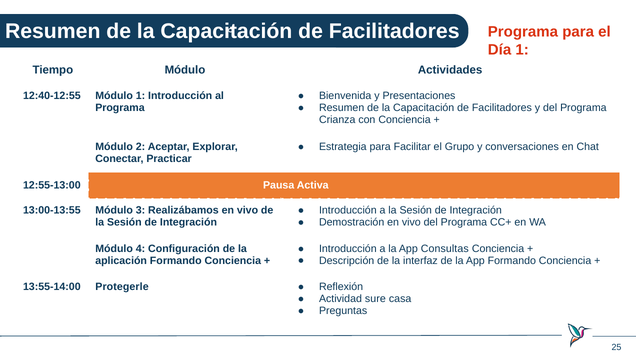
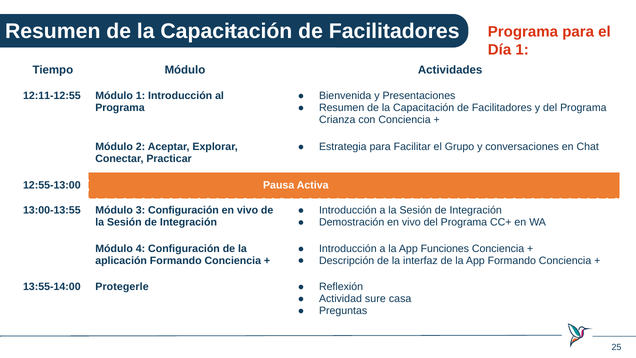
12:40-12:55: 12:40-12:55 -> 12:11-12:55 (52, 96)
3 Realizábamos: Realizábamos -> Configuración (183, 210)
Consultas: Consultas -> Funciones (445, 248)
